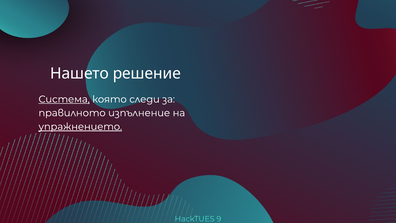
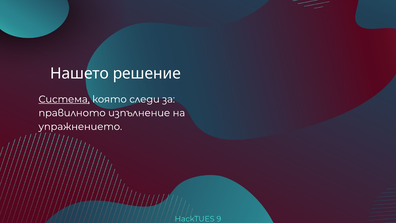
упражнението underline: present -> none (80, 126)
